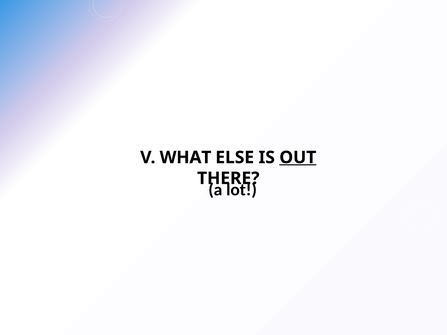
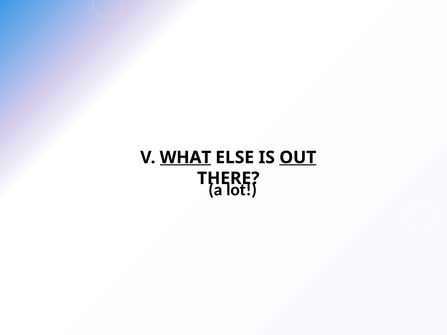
WHAT underline: none -> present (185, 158)
